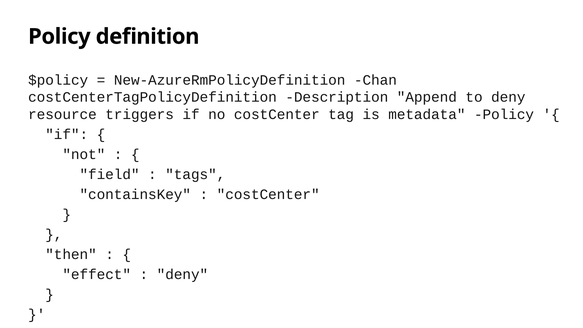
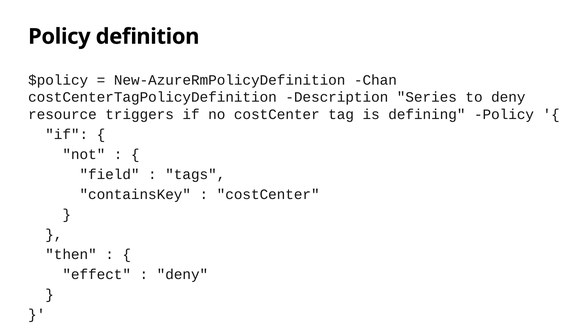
Append: Append -> Series (427, 97)
metadata: metadata -> defining (427, 114)
